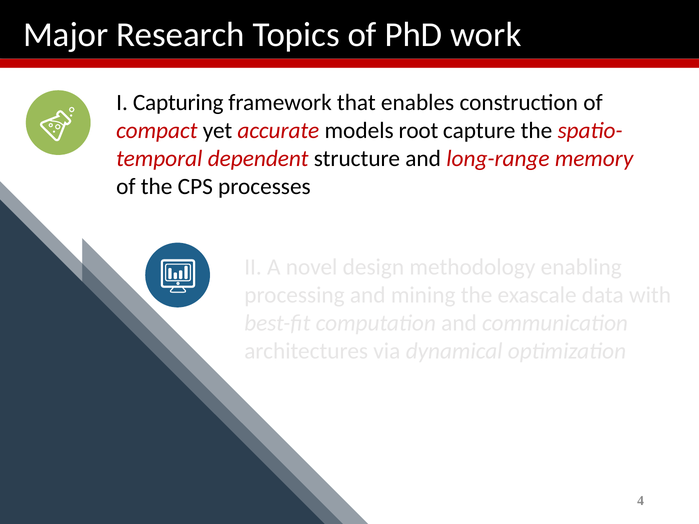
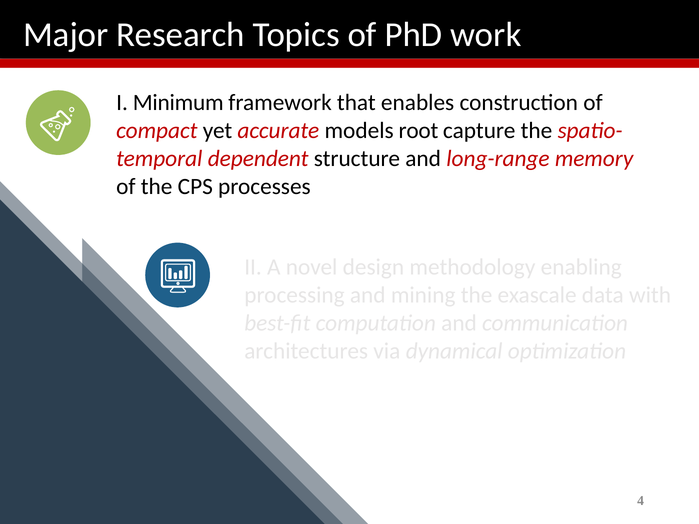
Capturing: Capturing -> Minimum (178, 103)
